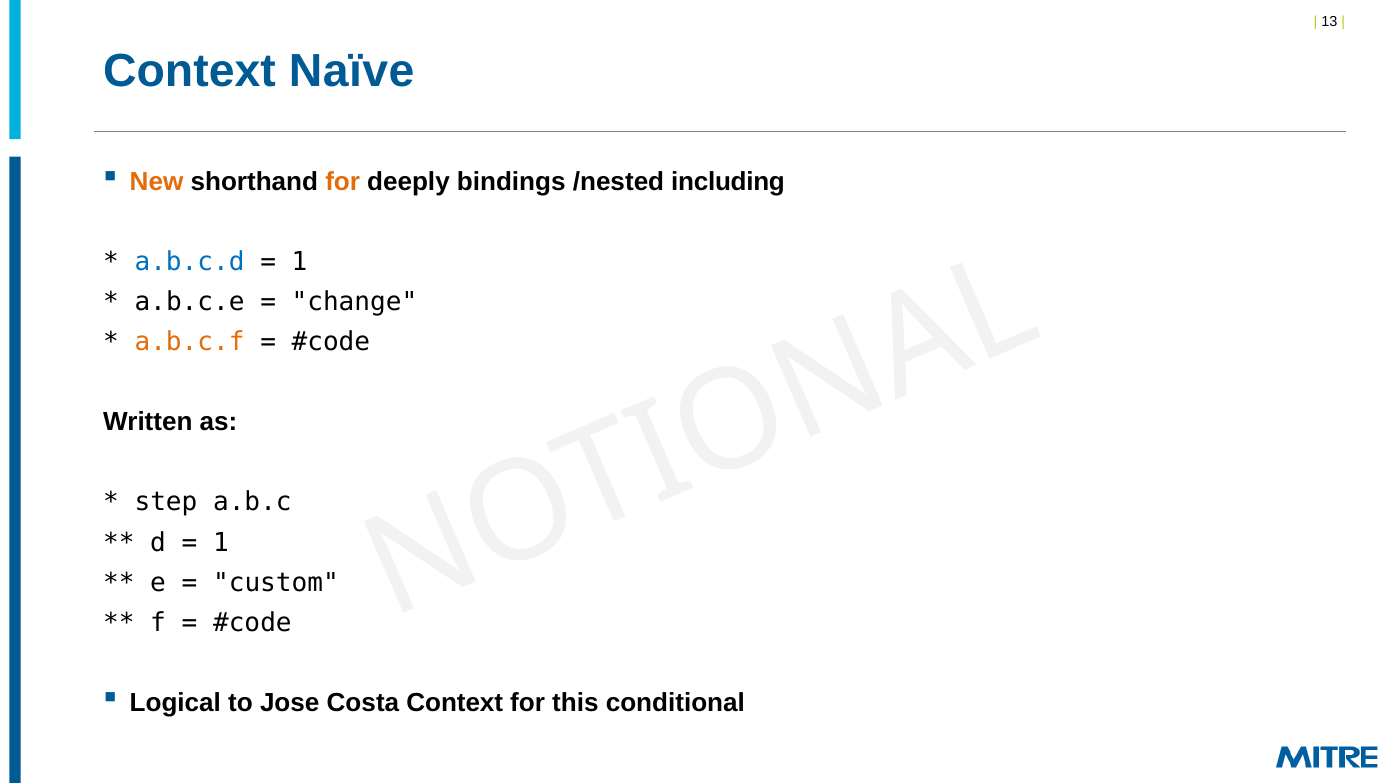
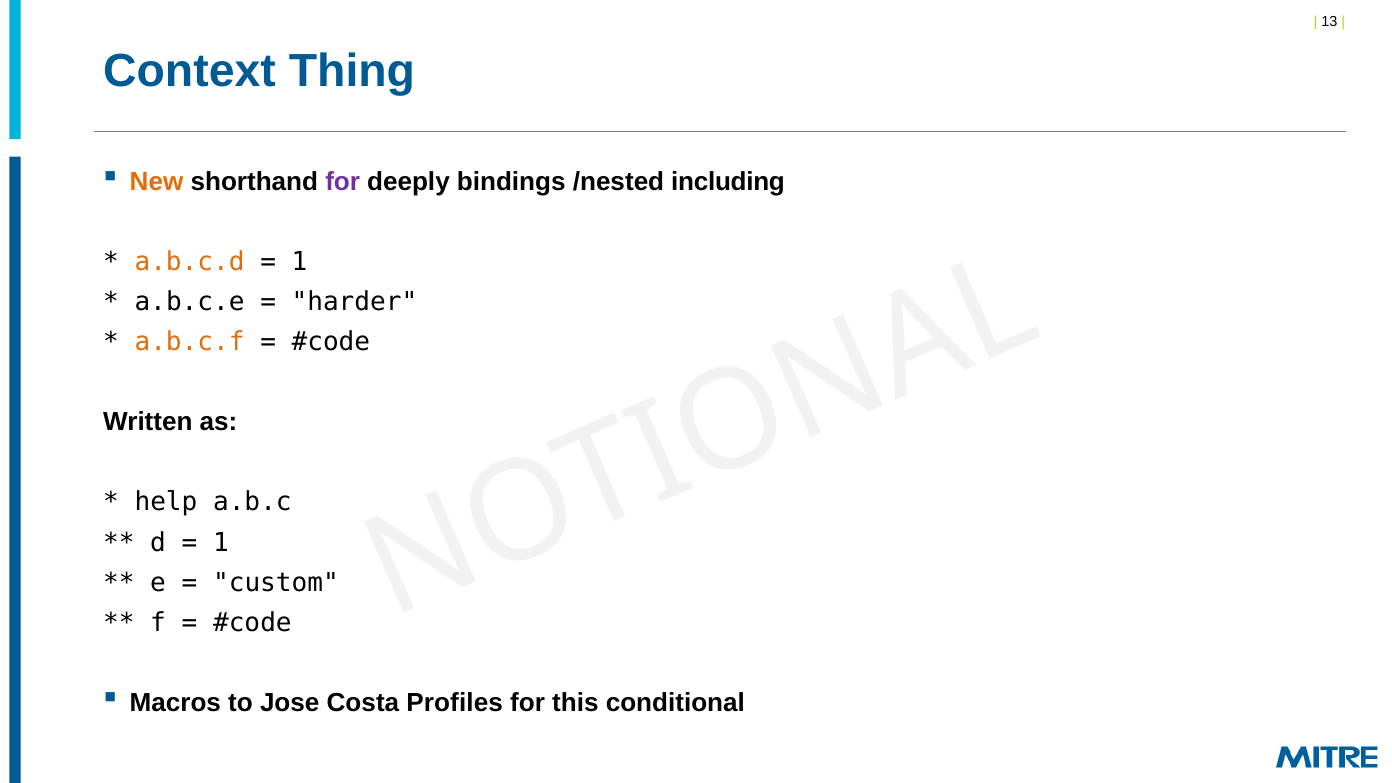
Naïve: Naïve -> Thing (352, 71)
for colour: orange -> purple (343, 182)
a.b.c.d colour: blue -> orange (190, 262)
change: change -> harder (354, 302)
step: step -> help (166, 502)
Logical: Logical -> Macros (175, 703)
Costa Context: Context -> Profiles (455, 703)
